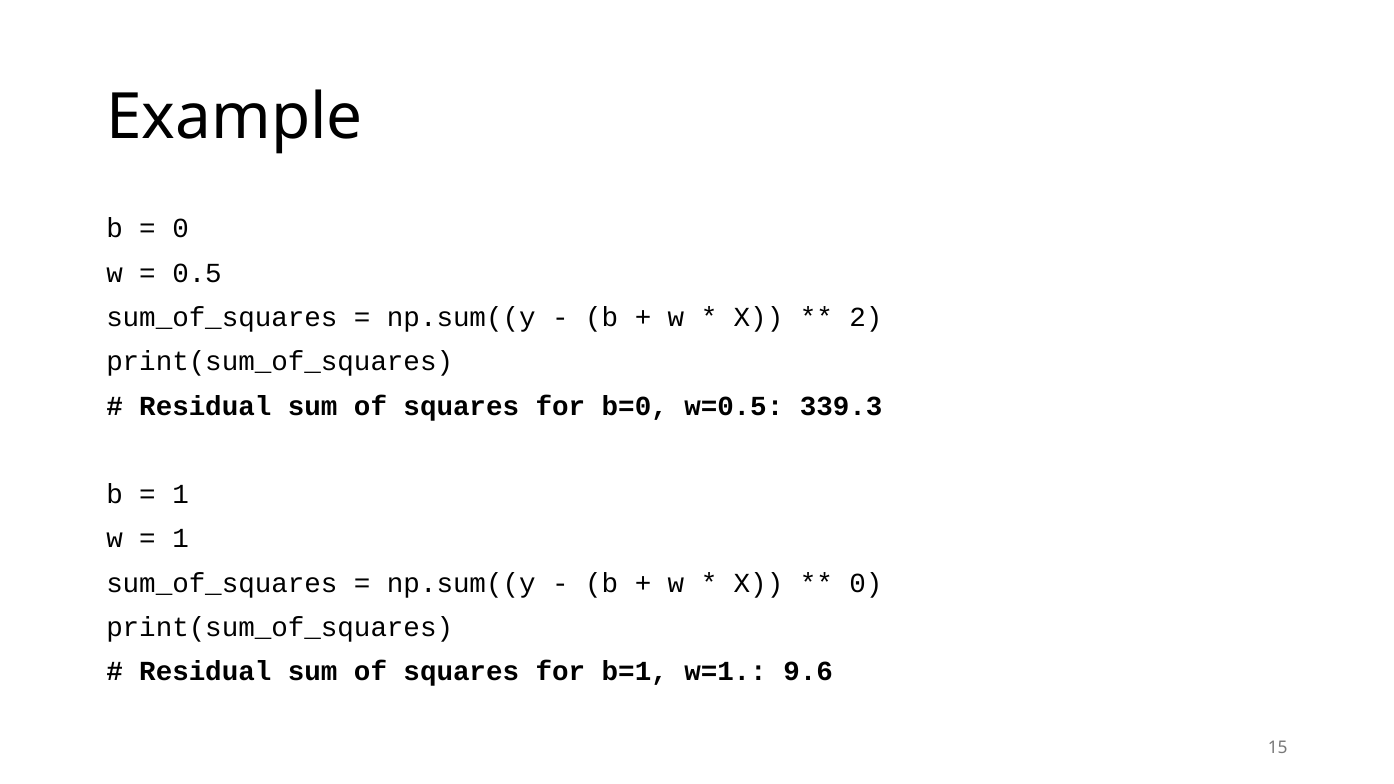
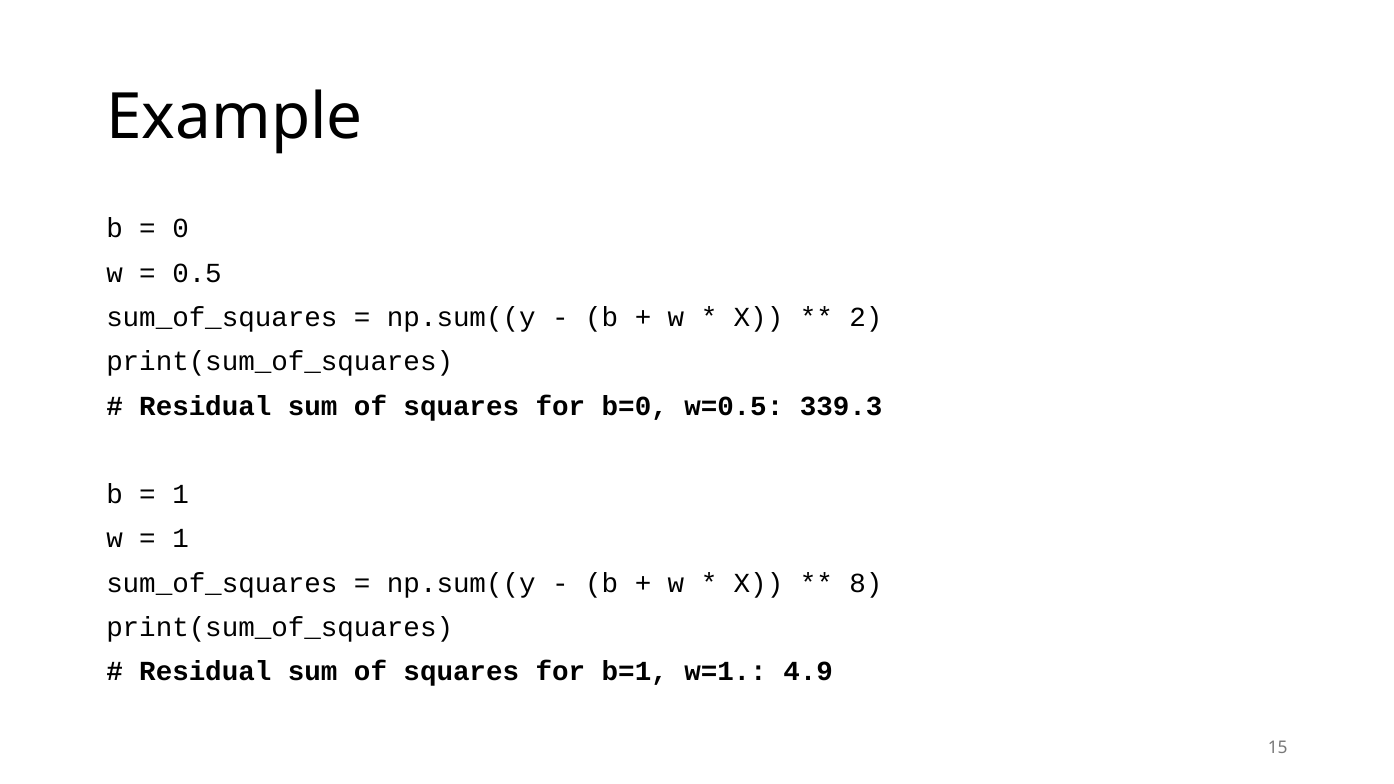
0: 0 -> 8 (866, 583)
9.6: 9.6 -> 4.9 (808, 672)
